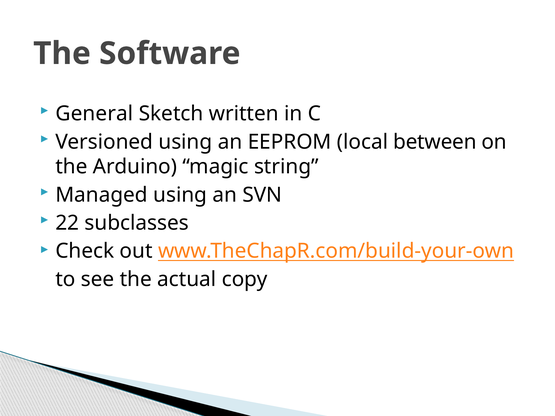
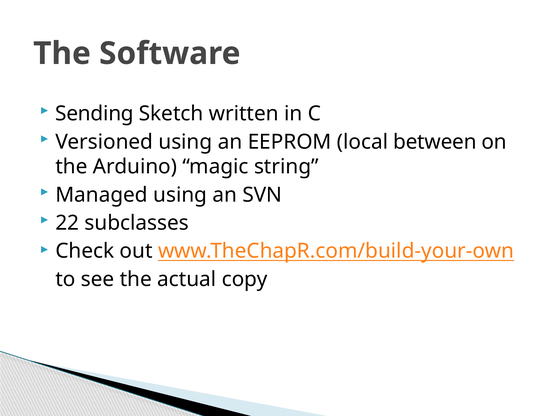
General: General -> Sending (94, 114)
